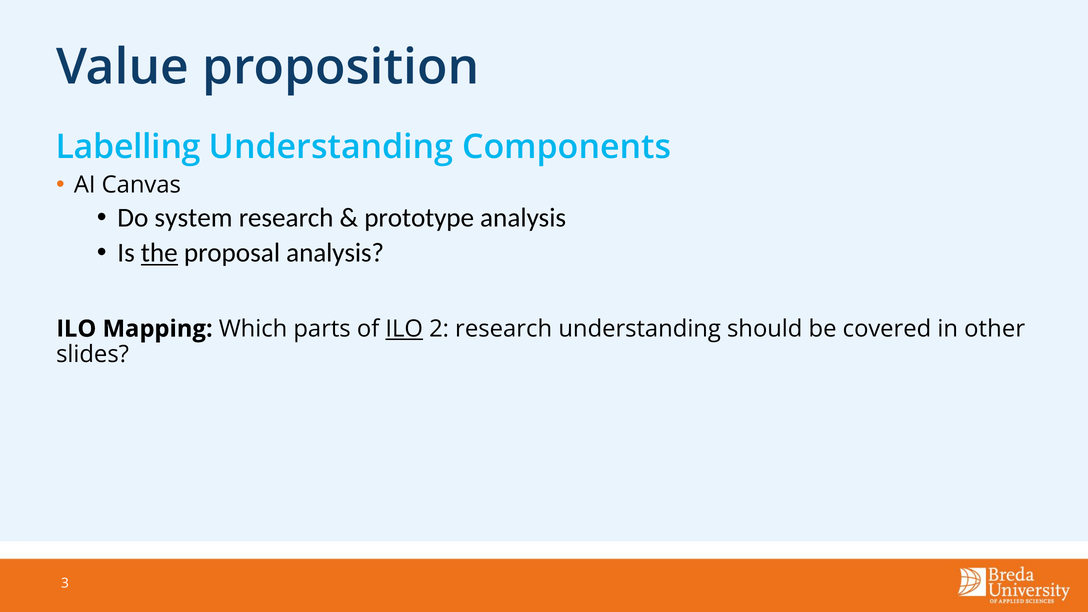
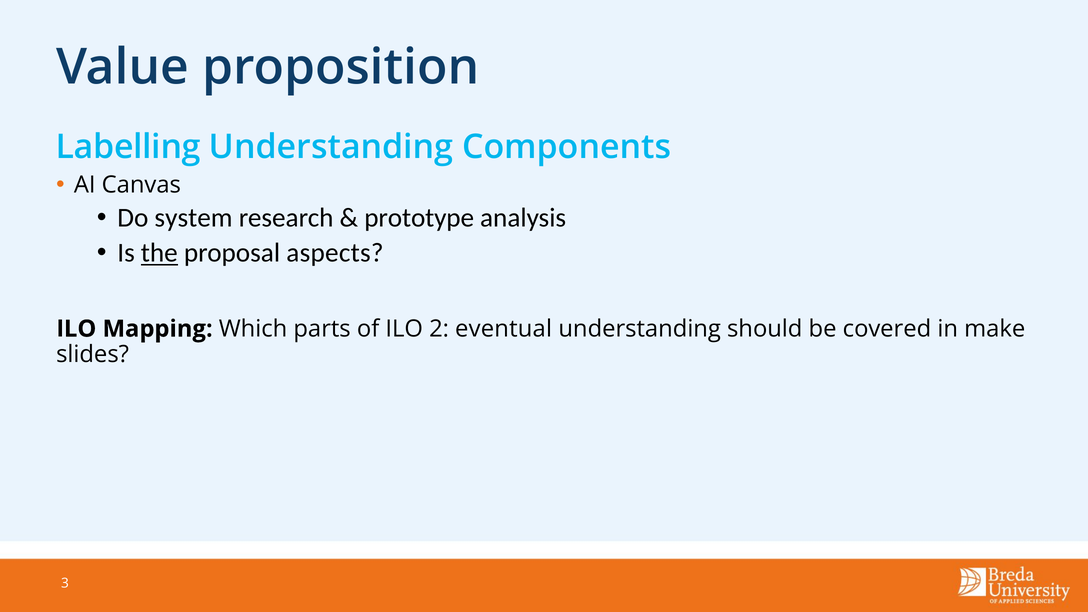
proposal analysis: analysis -> aspects (335, 253)
ILO underline: present -> none (404, 329)
2 research: research -> eventual (504, 329)
other: other -> make (995, 329)
